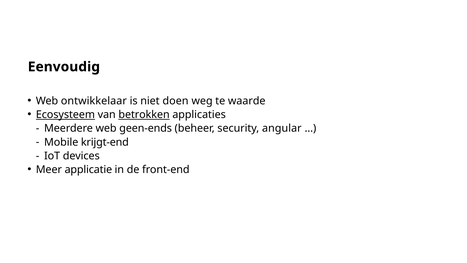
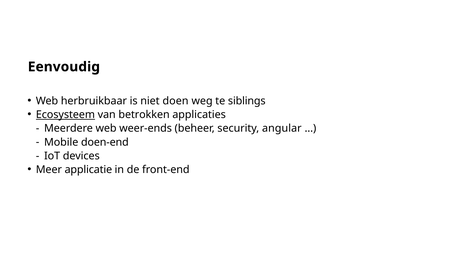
ontwikkelaar: ontwikkelaar -> herbruikbaar (94, 101)
waarde: waarde -> siblings (247, 101)
betrokken underline: present -> none (144, 115)
geen-ends: geen-ends -> weer-ends (146, 128)
krijgt-end: krijgt-end -> doen-end (105, 142)
